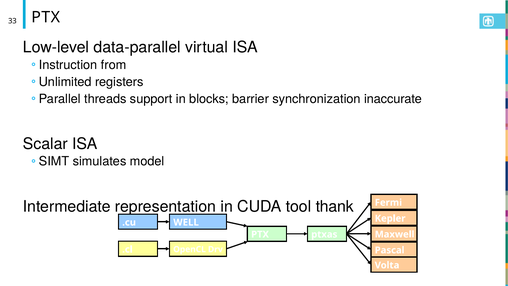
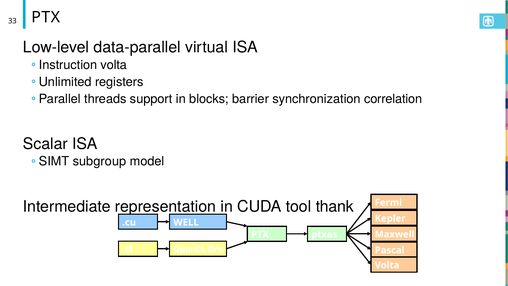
from: from -> volta (114, 65)
inaccurate: inaccurate -> correlation (393, 99)
simulates: simulates -> subgroup (100, 161)
